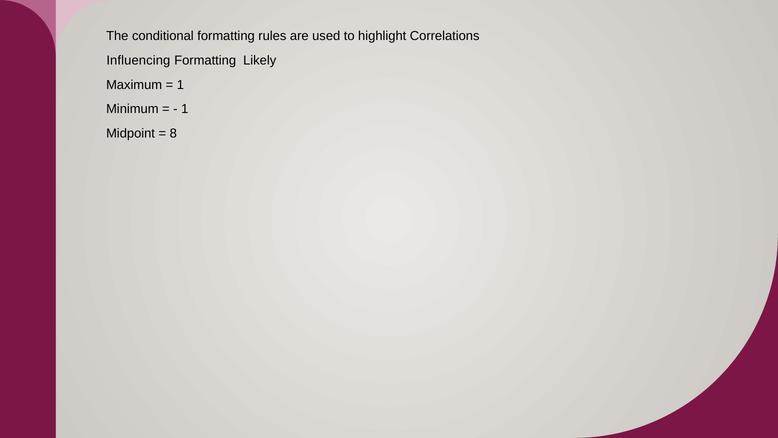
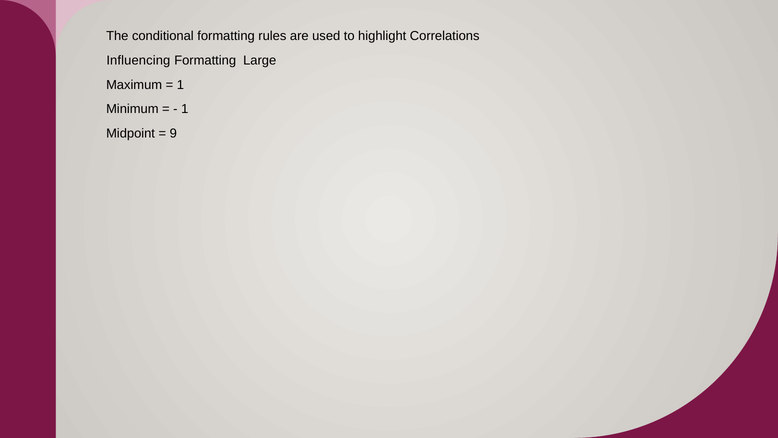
Likely: Likely -> Large (260, 60)
8: 8 -> 9 (173, 133)
